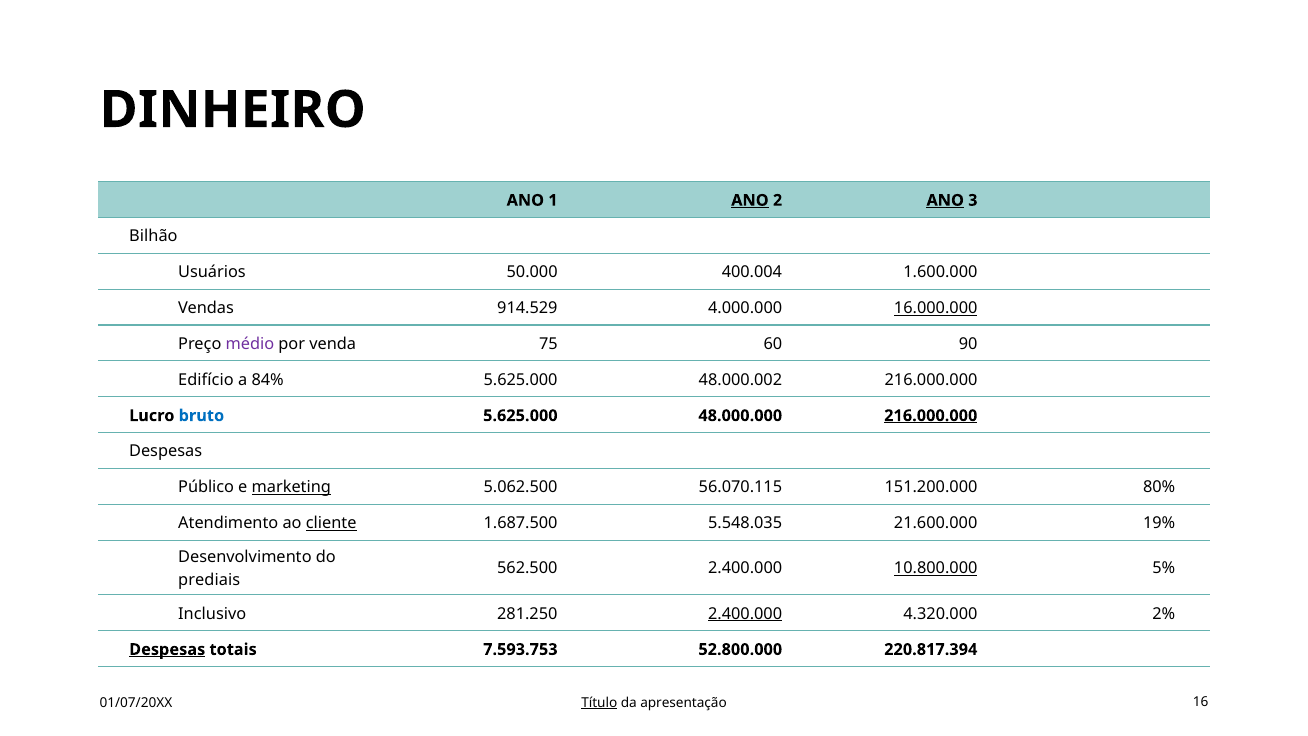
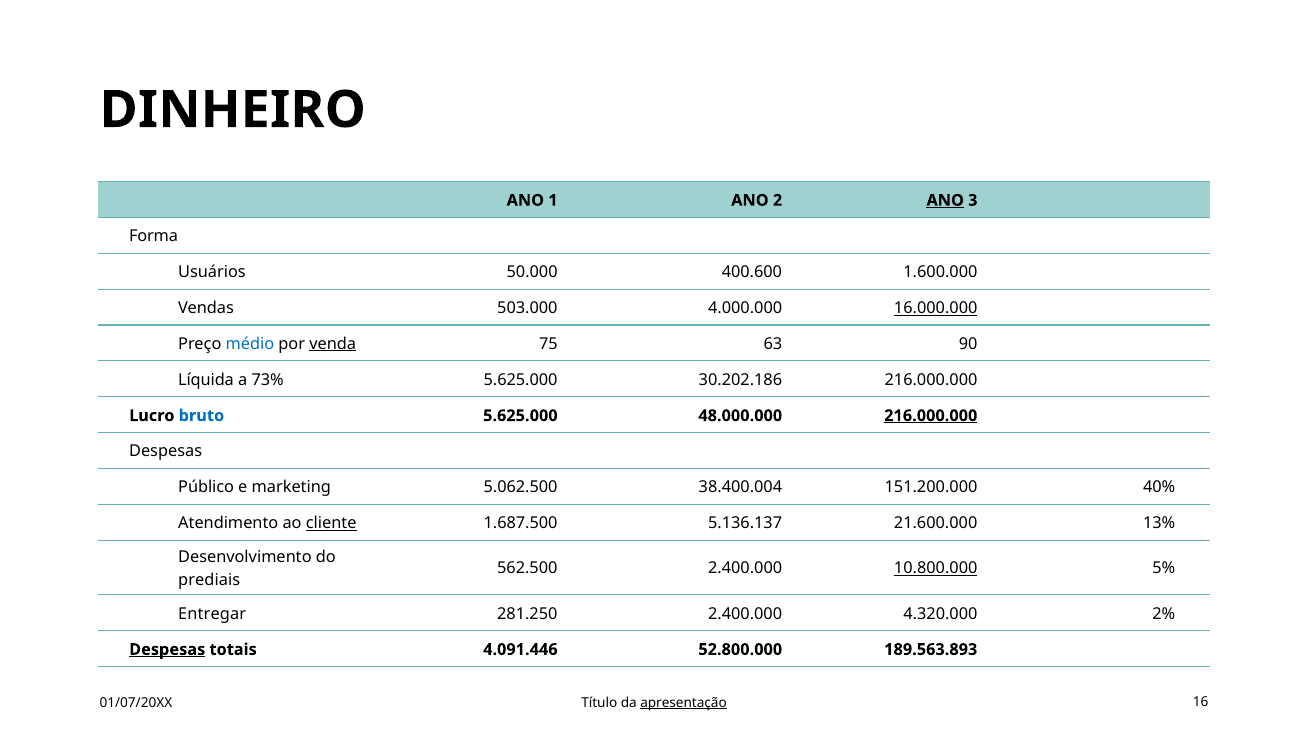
ANO underline: present -> none (750, 200)
Bilhão: Bilhão -> Forma (153, 236)
400.004: 400.004 -> 400.600 (752, 272)
914.529: 914.529 -> 503.000 (527, 308)
médio colour: purple -> blue (250, 344)
venda underline: none -> present (333, 344)
60: 60 -> 63 (773, 344)
Edifício: Edifício -> Líquida (206, 380)
84%: 84% -> 73% (268, 380)
48.000.002: 48.000.002 -> 30.202.186 (740, 380)
marketing underline: present -> none (291, 487)
56.070.115: 56.070.115 -> 38.400.004 (740, 487)
80%: 80% -> 40% (1159, 487)
5.548.035: 5.548.035 -> 5.136.137 (745, 523)
19%: 19% -> 13% (1159, 523)
Inclusivo: Inclusivo -> Entregar (212, 613)
2.400.000 underline: present -> none (745, 613)
7.593.753: 7.593.753 -> 4.091.446 (520, 649)
220.817.394: 220.817.394 -> 189.563.893 (931, 649)
Título underline: present -> none (599, 702)
apresentação underline: none -> present (684, 702)
